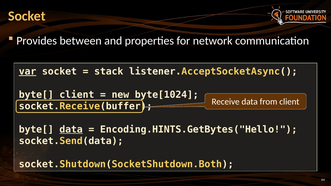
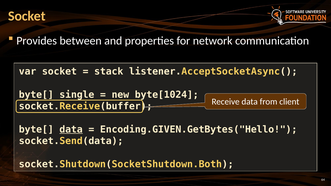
var underline: present -> none (28, 72)
byte[ client: client -> single (77, 95)
Encoding.HINTS.GetBytes("Hello: Encoding.HINTS.GetBytes("Hello -> Encoding.GIVEN.GetBytes("Hello (199, 130)
